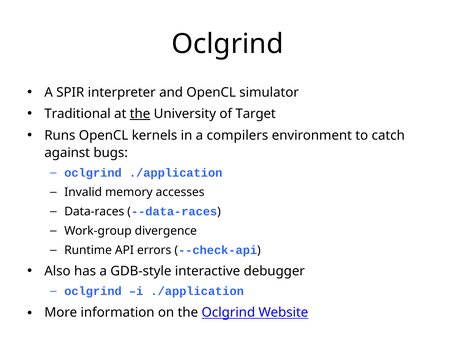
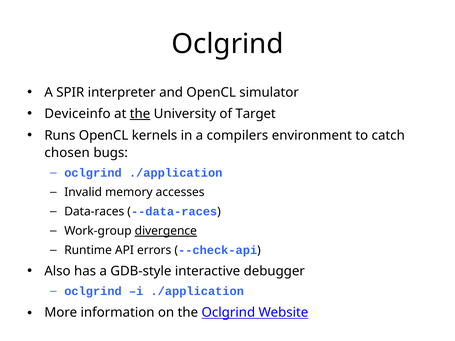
Traditional: Traditional -> Deviceinfo (77, 114)
against: against -> chosen (67, 153)
divergence underline: none -> present (166, 231)
